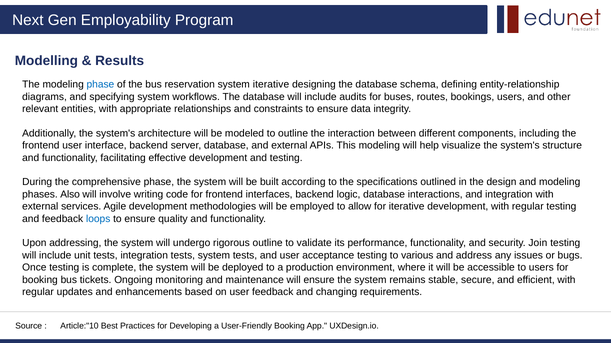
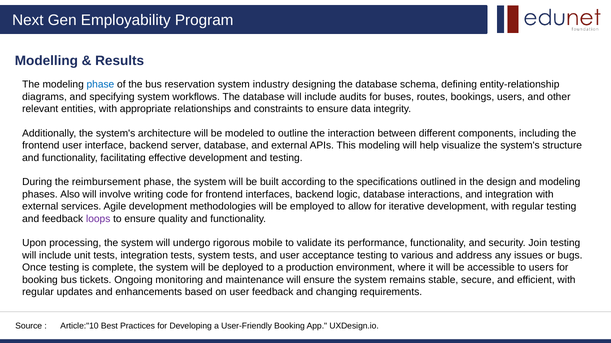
system iterative: iterative -> industry (271, 85)
comprehensive: comprehensive -> reimbursement (106, 182)
loops colour: blue -> purple (98, 219)
addressing: addressing -> processing (75, 244)
rigorous outline: outline -> mobile (268, 244)
